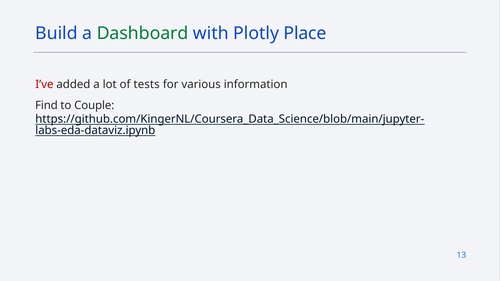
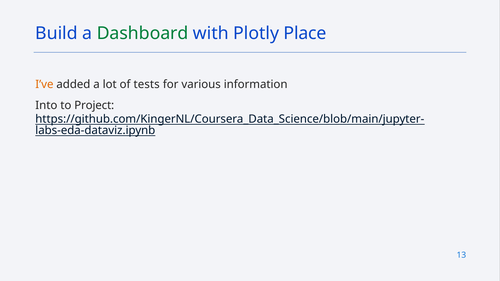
I’ve colour: red -> orange (44, 84)
Find: Find -> Into (46, 105)
Couple: Couple -> Project (94, 105)
